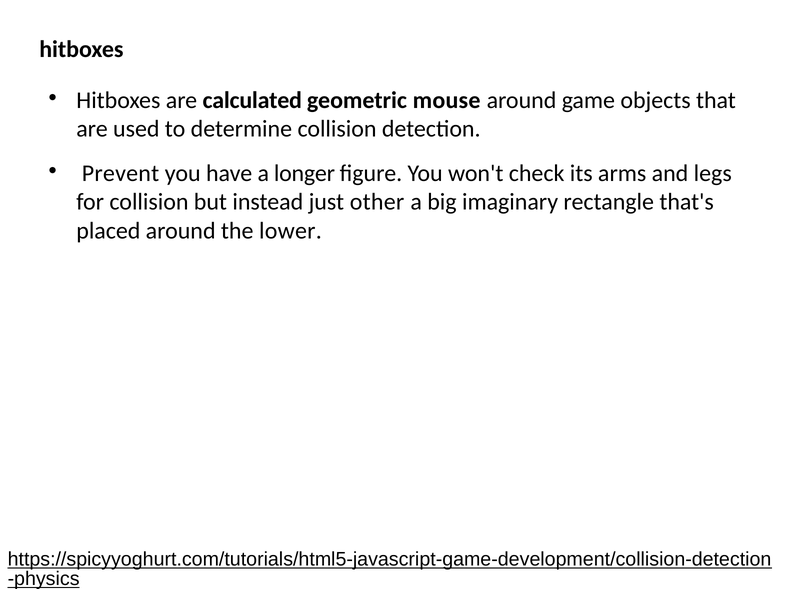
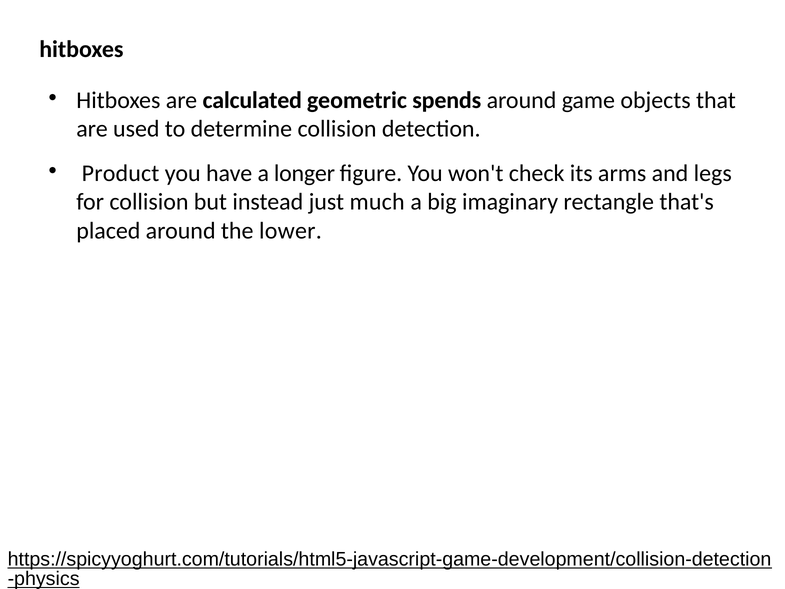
mouse: mouse -> spends (447, 100)
Prevent: Prevent -> Product (121, 173)
other: other -> much (377, 202)
